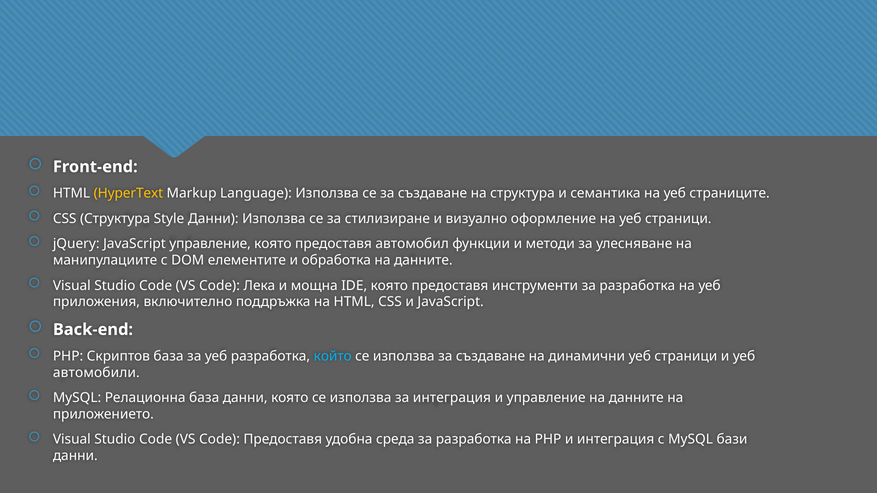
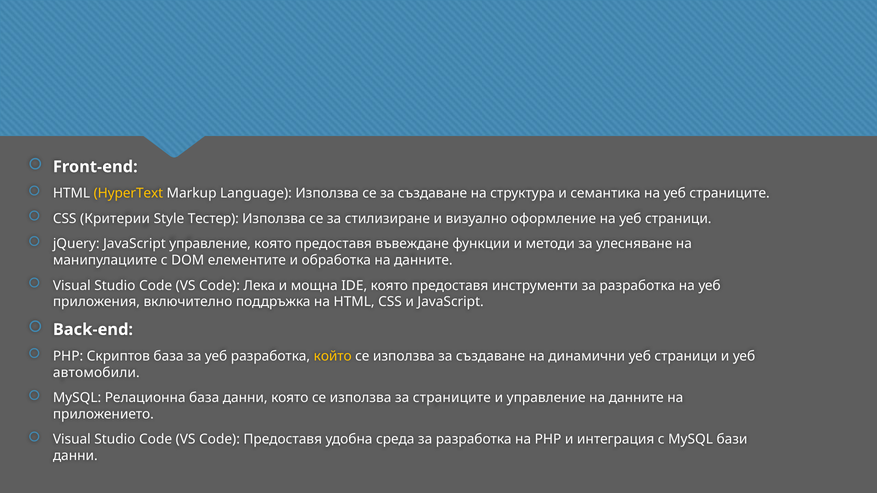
CSS Структура: Структура -> Критерии (115, 219)
Style Данни: Данни -> Тестер (213, 219)
автомобил: автомобил -> въвеждане (412, 244)
който colour: light blue -> yellow (333, 356)
за интеграция: интеграция -> страниците (452, 398)
